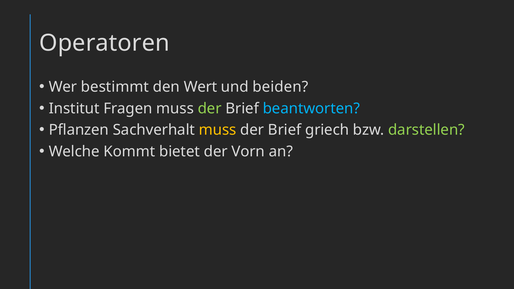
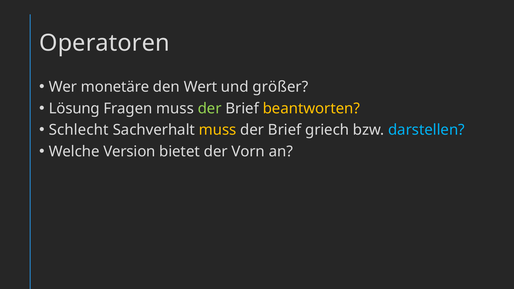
bestimmt: bestimmt -> monetäre (115, 87)
beiden: beiden -> größer (281, 87)
Institut: Institut -> Lösung (74, 108)
beantworten colour: light blue -> yellow (311, 108)
Pflanzen: Pflanzen -> Schlecht (79, 130)
darstellen colour: light green -> light blue (426, 130)
Kommt: Kommt -> Version (129, 152)
